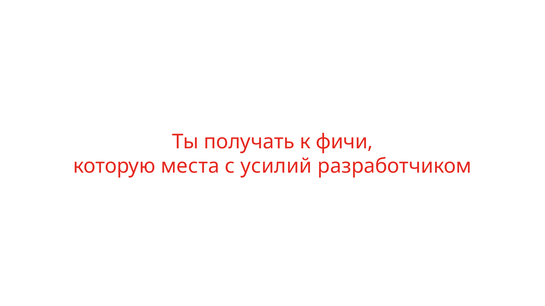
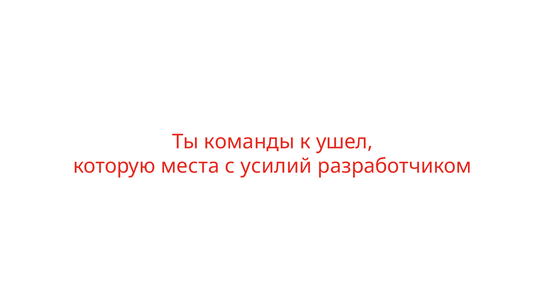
получать: получать -> команды (249, 142)
фичи: фичи -> ушел (344, 142)
